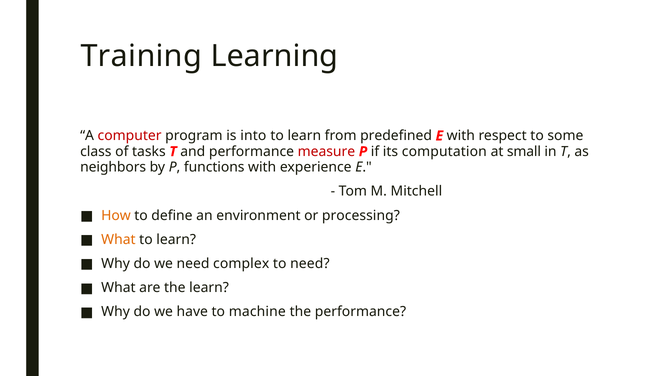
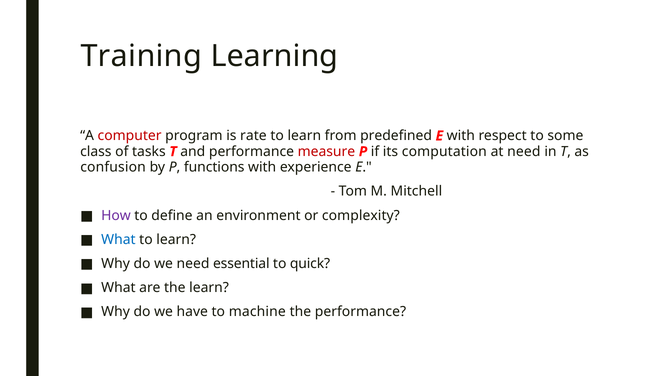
into: into -> rate (253, 136)
at small: small -> need (524, 151)
neighbors: neighbors -> confusion (113, 167)
How colour: orange -> purple (116, 215)
processing: processing -> complexity (361, 215)
What colour: orange -> blue (118, 239)
complex: complex -> essential (241, 264)
to need: need -> quick (310, 264)
